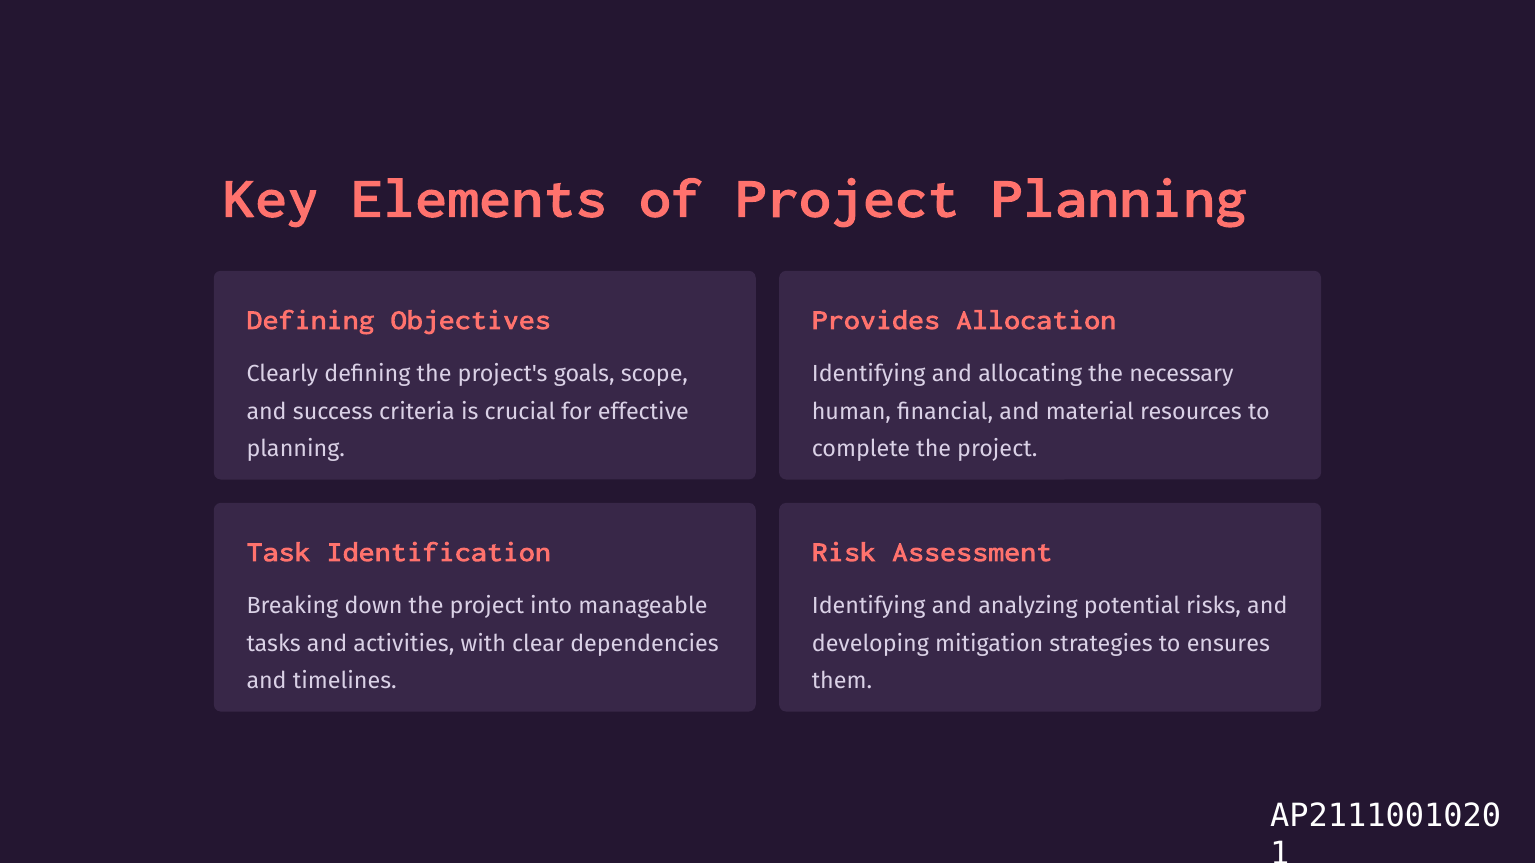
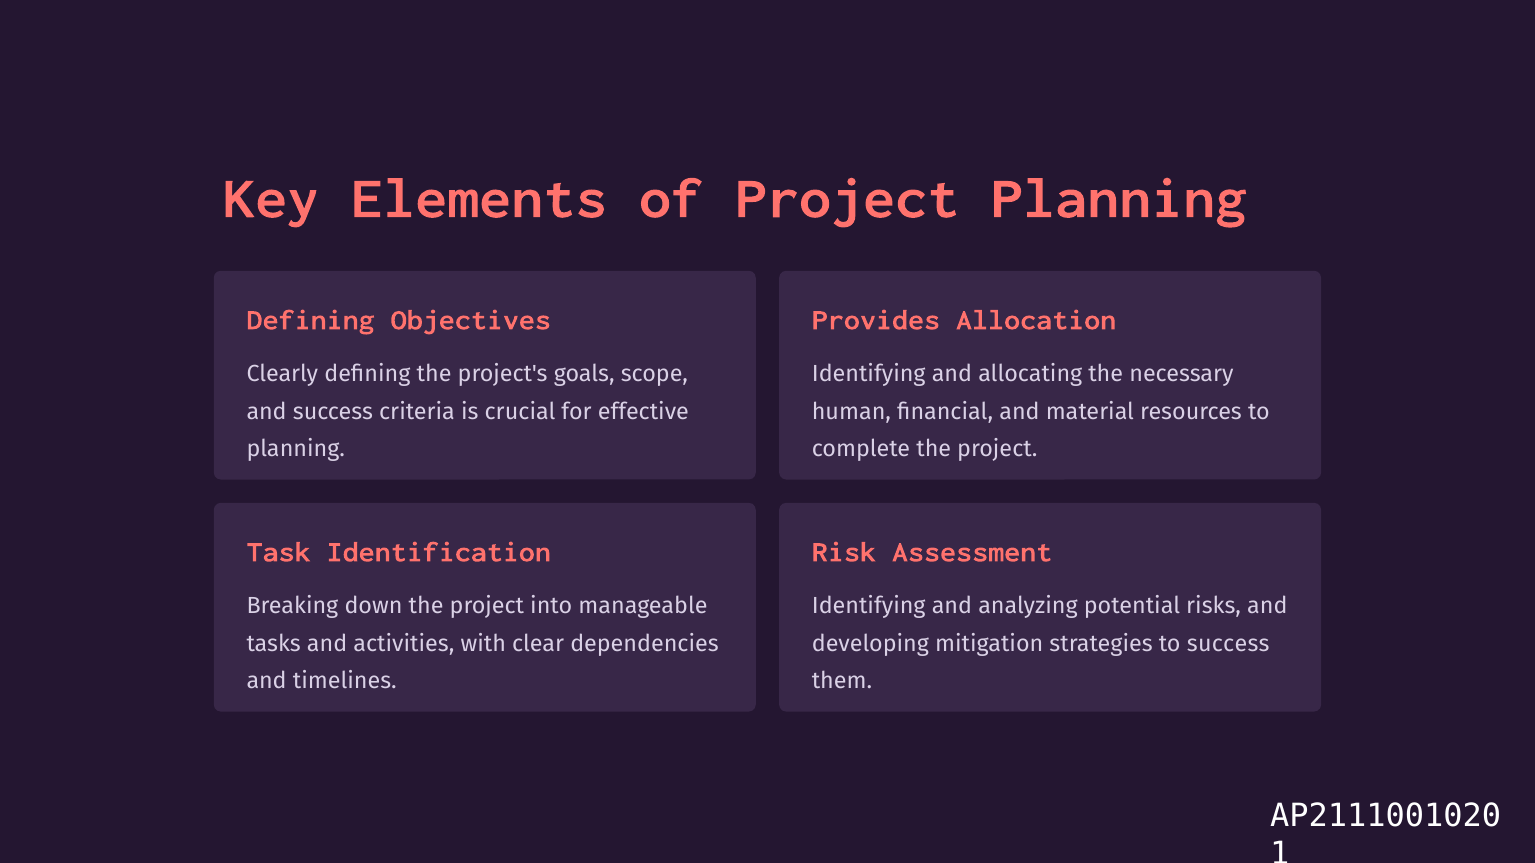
to ensures: ensures -> success (1228, 644)
